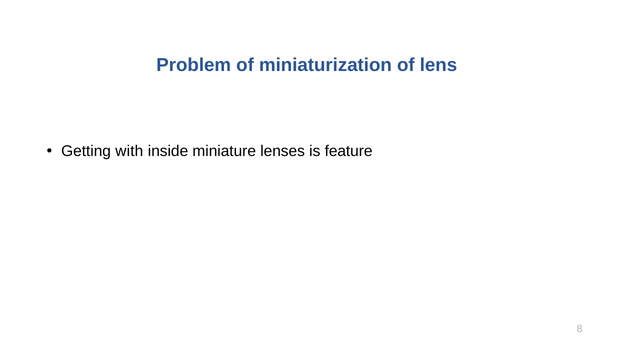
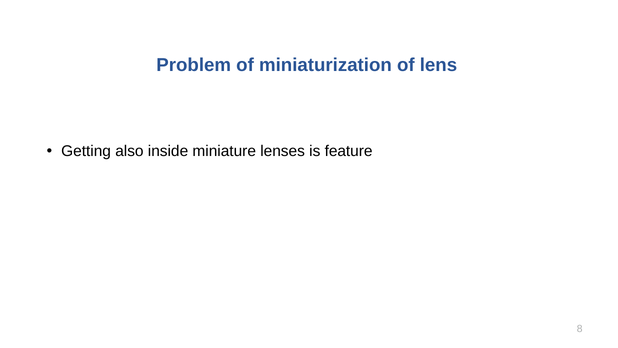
with: with -> also (129, 151)
